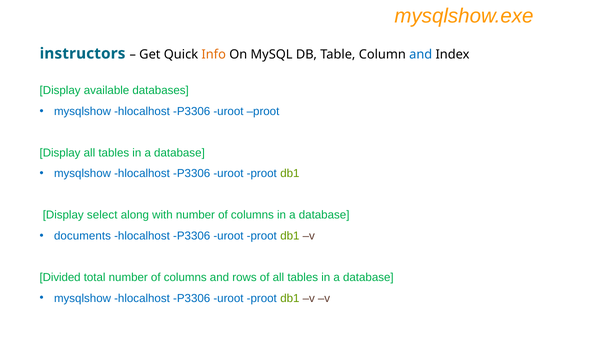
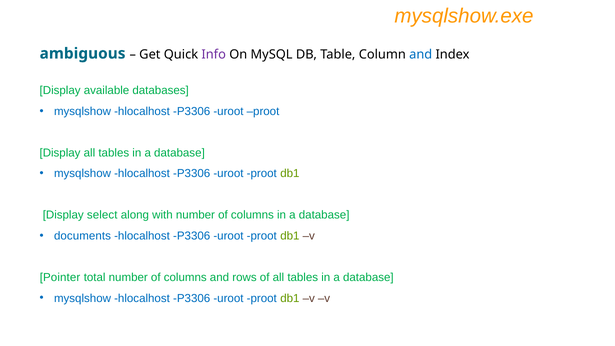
instructors: instructors -> ambiguous (83, 54)
Info colour: orange -> purple (214, 54)
Divided: Divided -> Pointer (60, 277)
